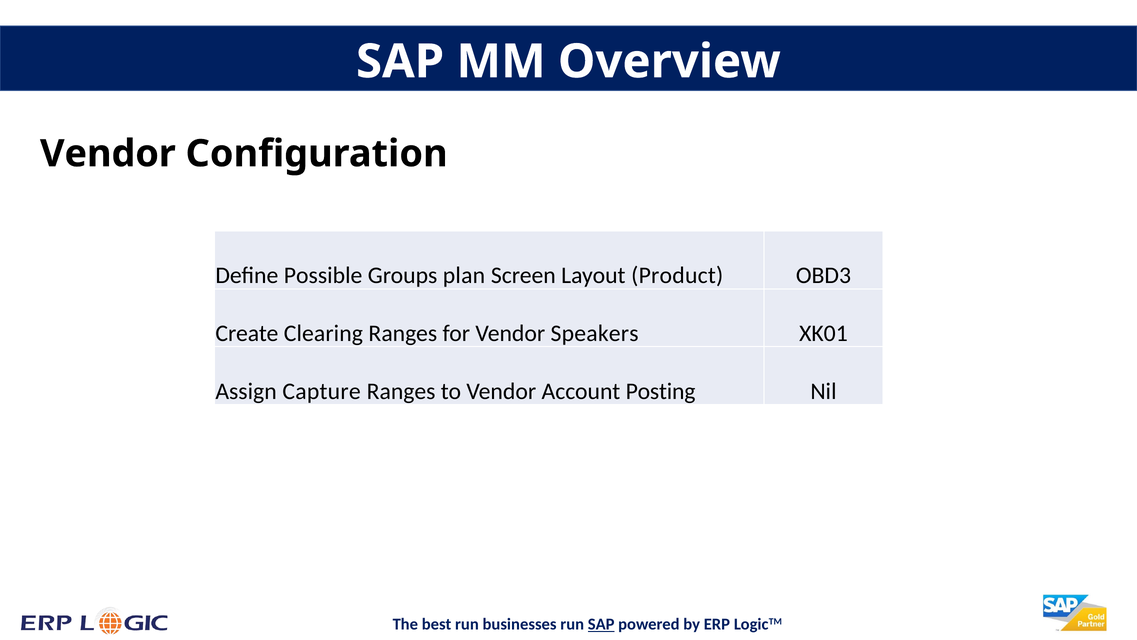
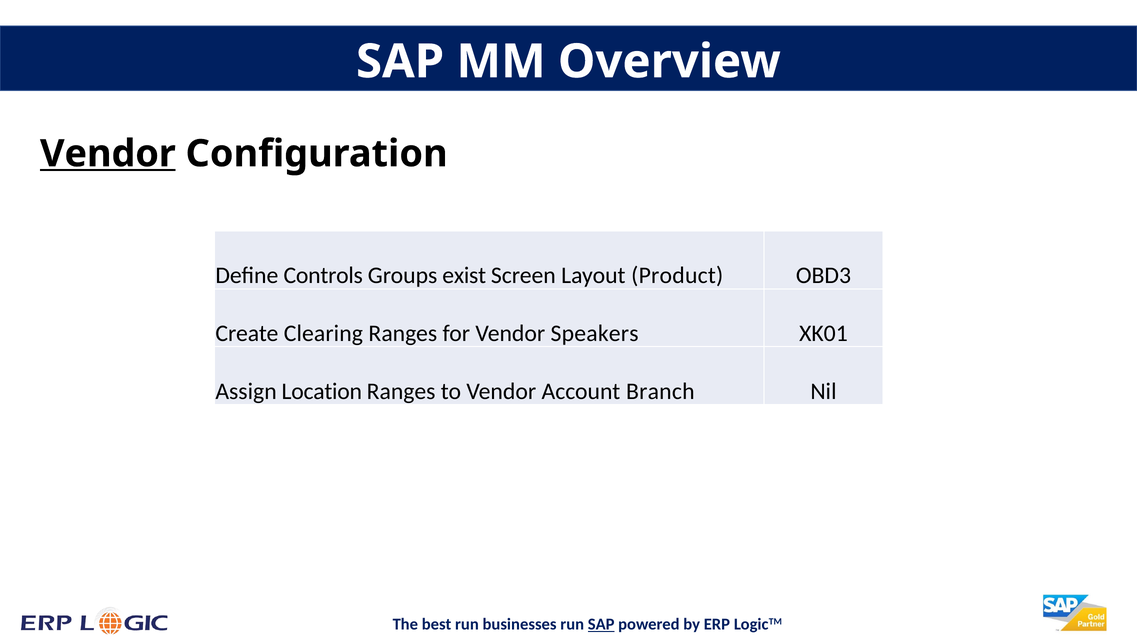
Vendor underline: none -> present (108, 154)
Possible: Possible -> Controls (323, 275)
plan: plan -> exist (464, 275)
Capture: Capture -> Location (322, 391)
Posting: Posting -> Branch (660, 391)
